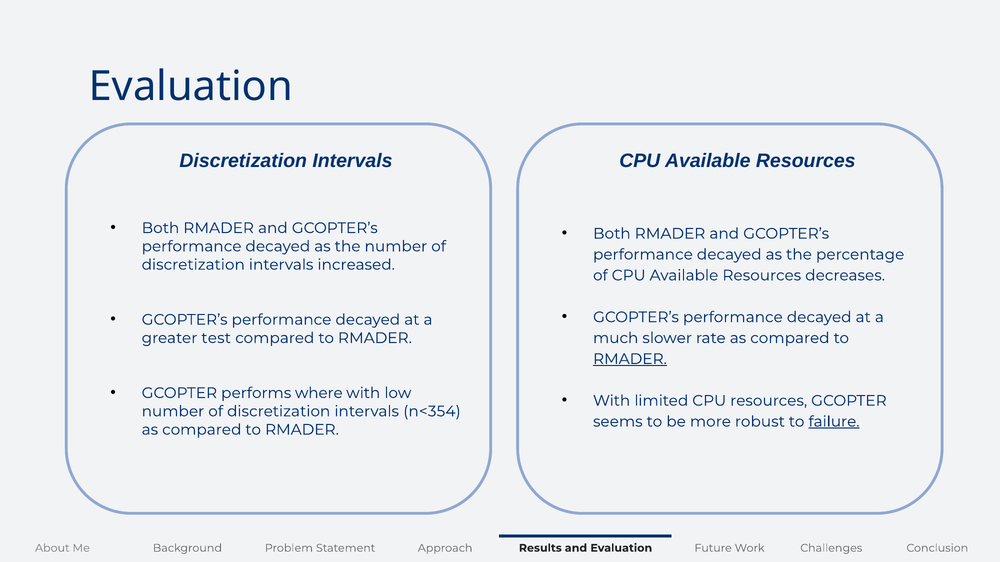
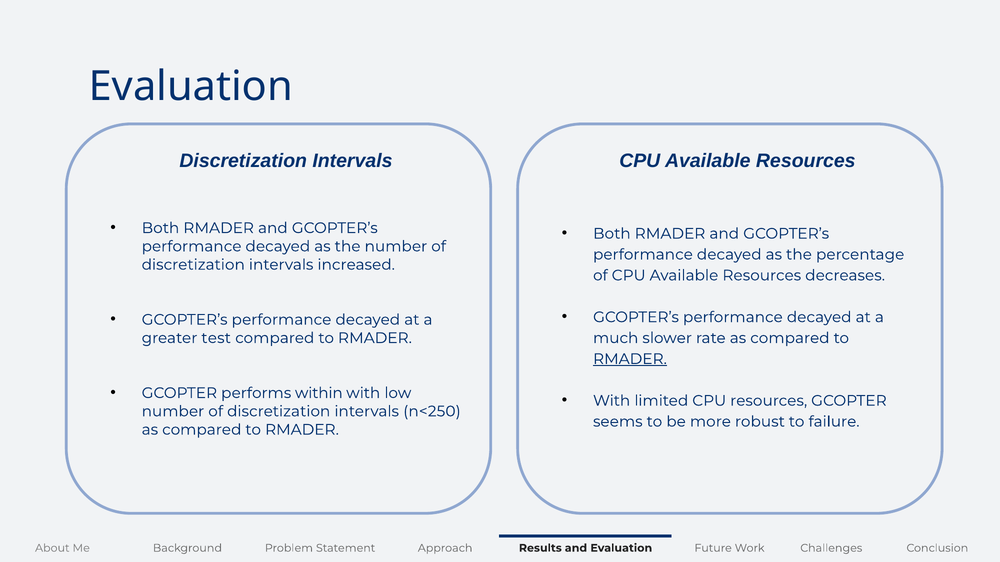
where: where -> within (319, 393)
n<354: n<354 -> n<250 (432, 412)
failure underline: present -> none (834, 422)
